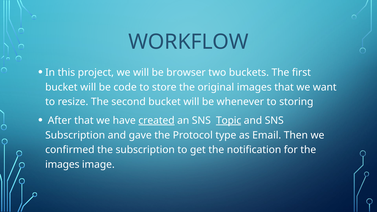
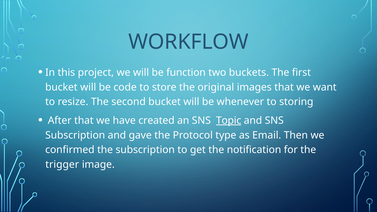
browser: browser -> function (186, 73)
created underline: present -> none (156, 121)
images: images -> trigger (62, 165)
